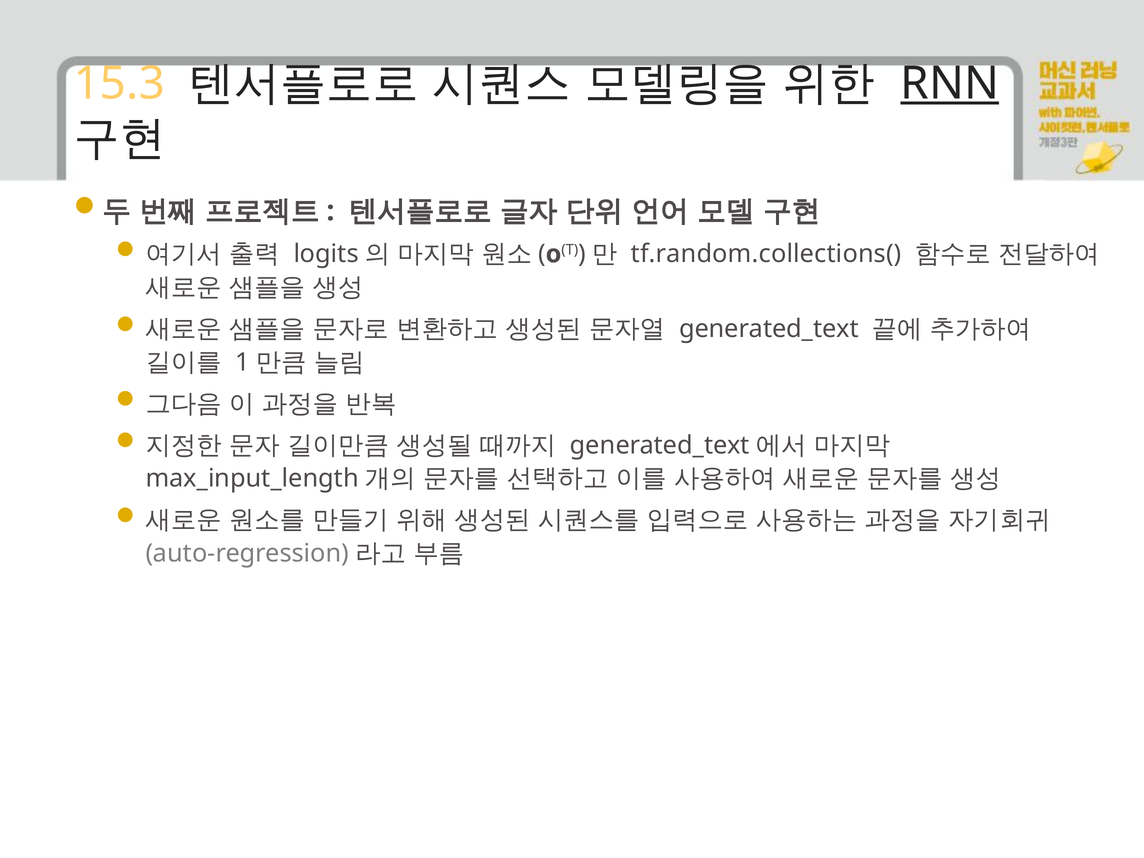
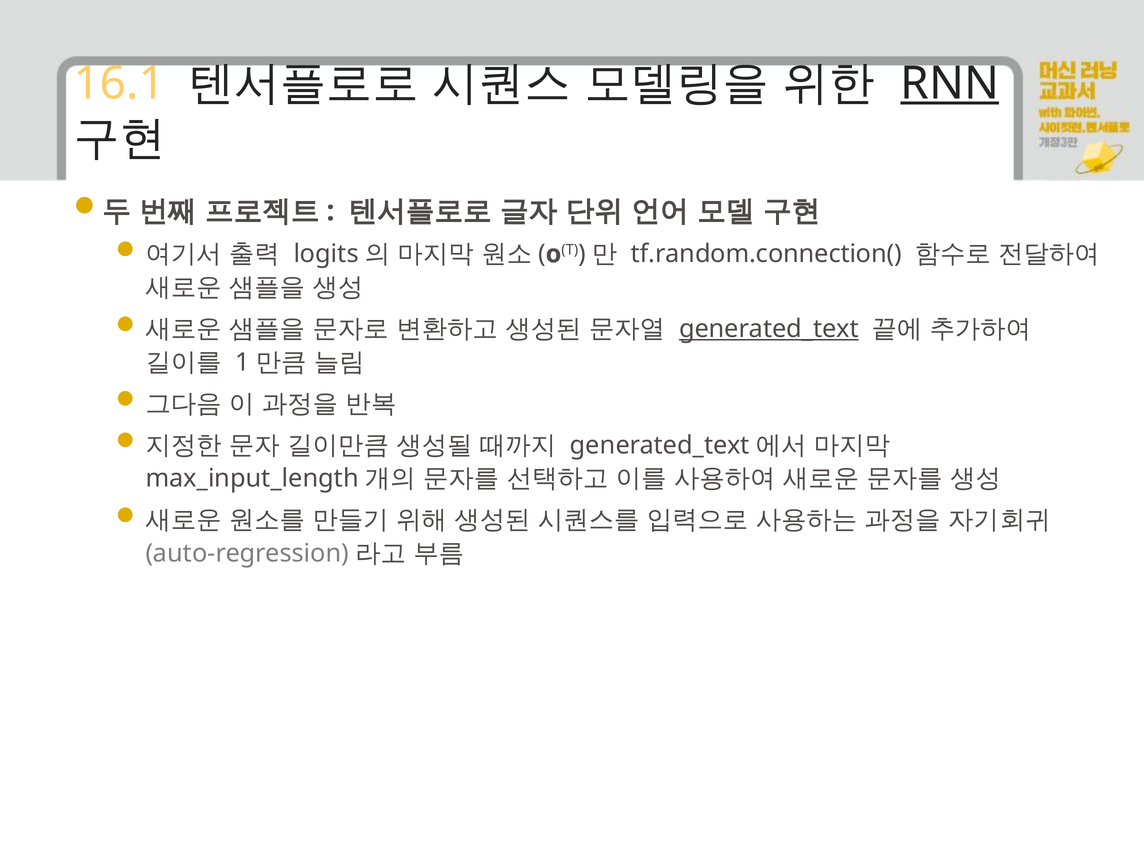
15.3: 15.3 -> 16.1 (119, 83)
tf.random.collections(: tf.random.collections( -> tf.random.connection( (766, 254)
generated_text underline: none -> present (769, 329)
